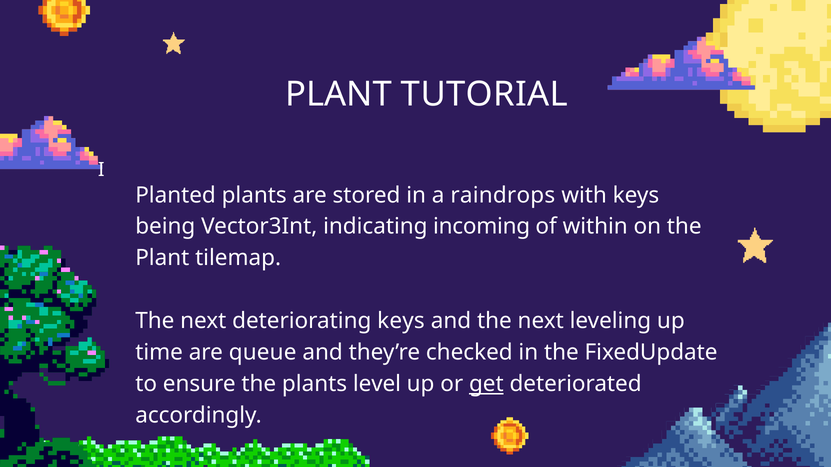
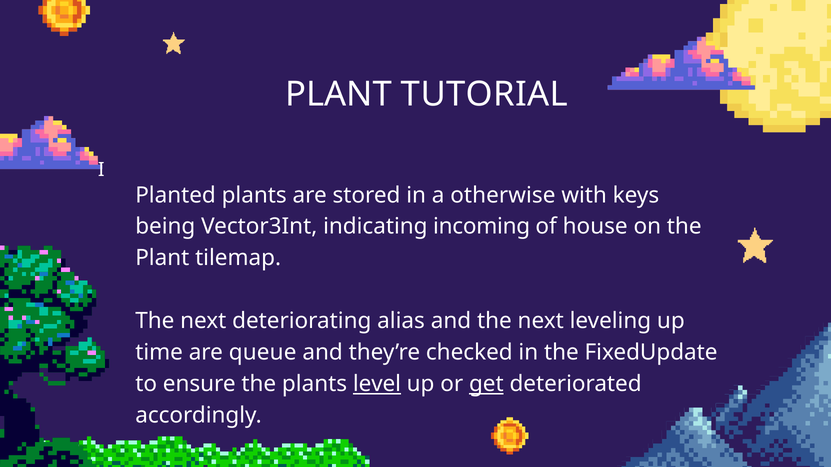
raindrops: raindrops -> otherwise (503, 195)
within: within -> house (595, 227)
deteriorating keys: keys -> alias (401, 321)
level underline: none -> present (377, 384)
